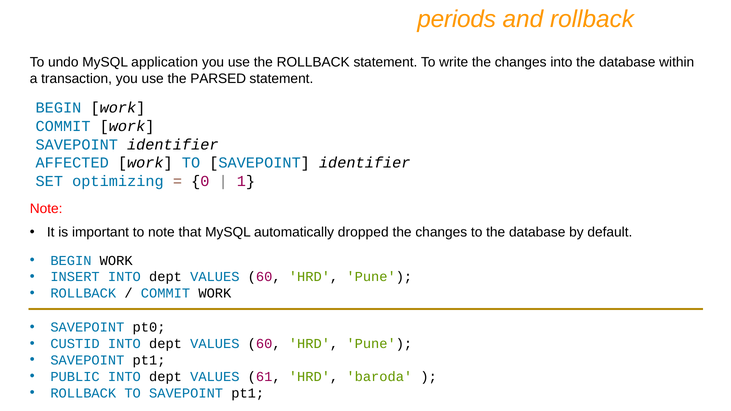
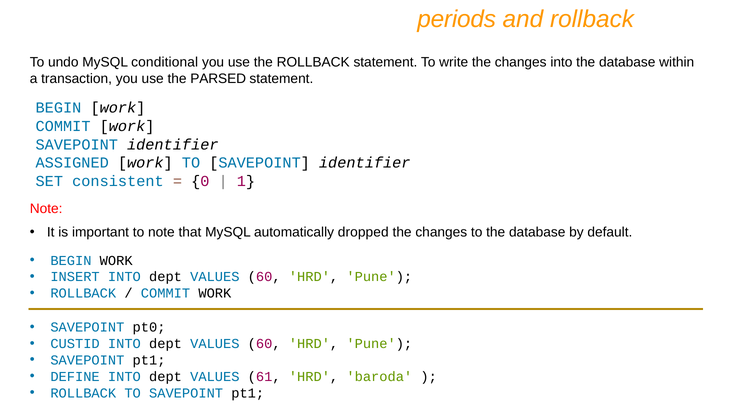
application: application -> conditional (165, 62)
AFFECTED: AFFECTED -> ASSIGNED (72, 163)
optimizing: optimizing -> consistent (118, 181)
PUBLIC: PUBLIC -> DEFINE (75, 377)
